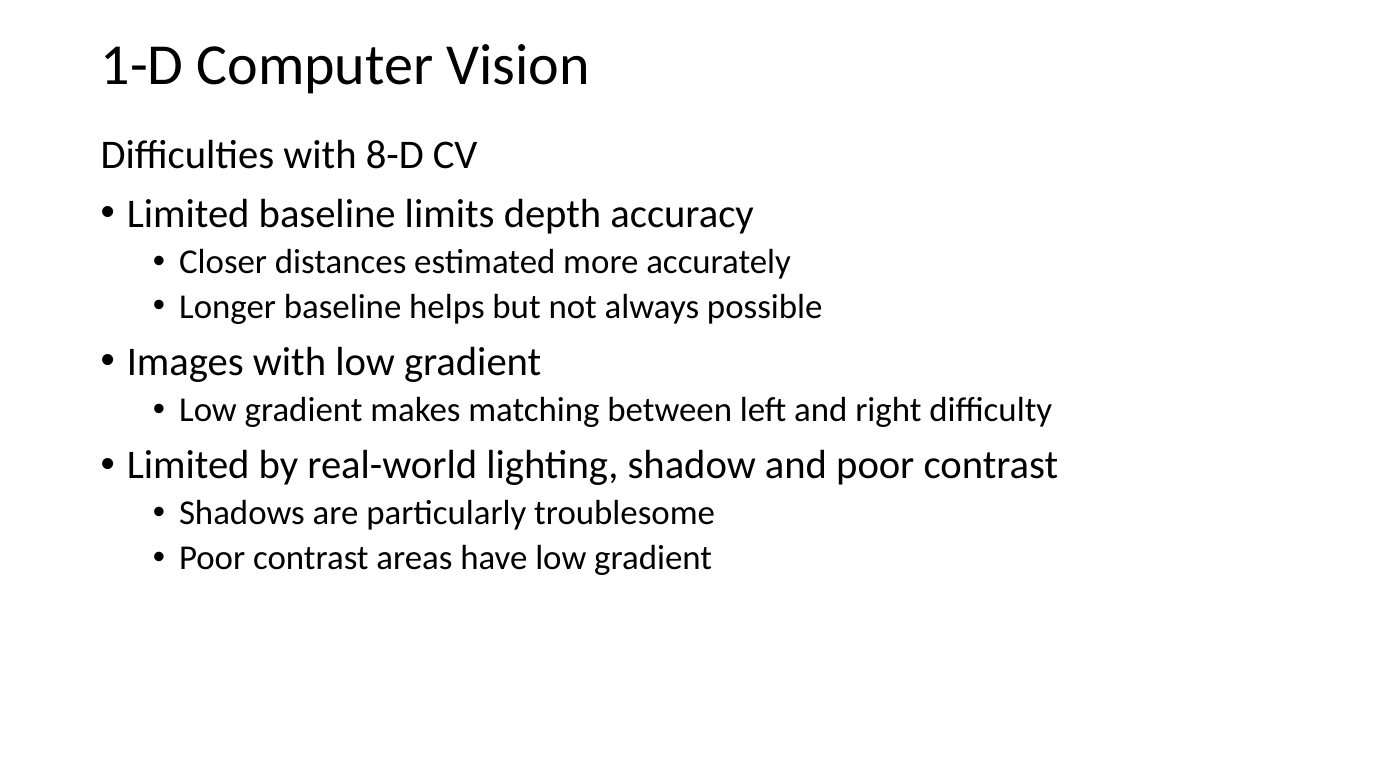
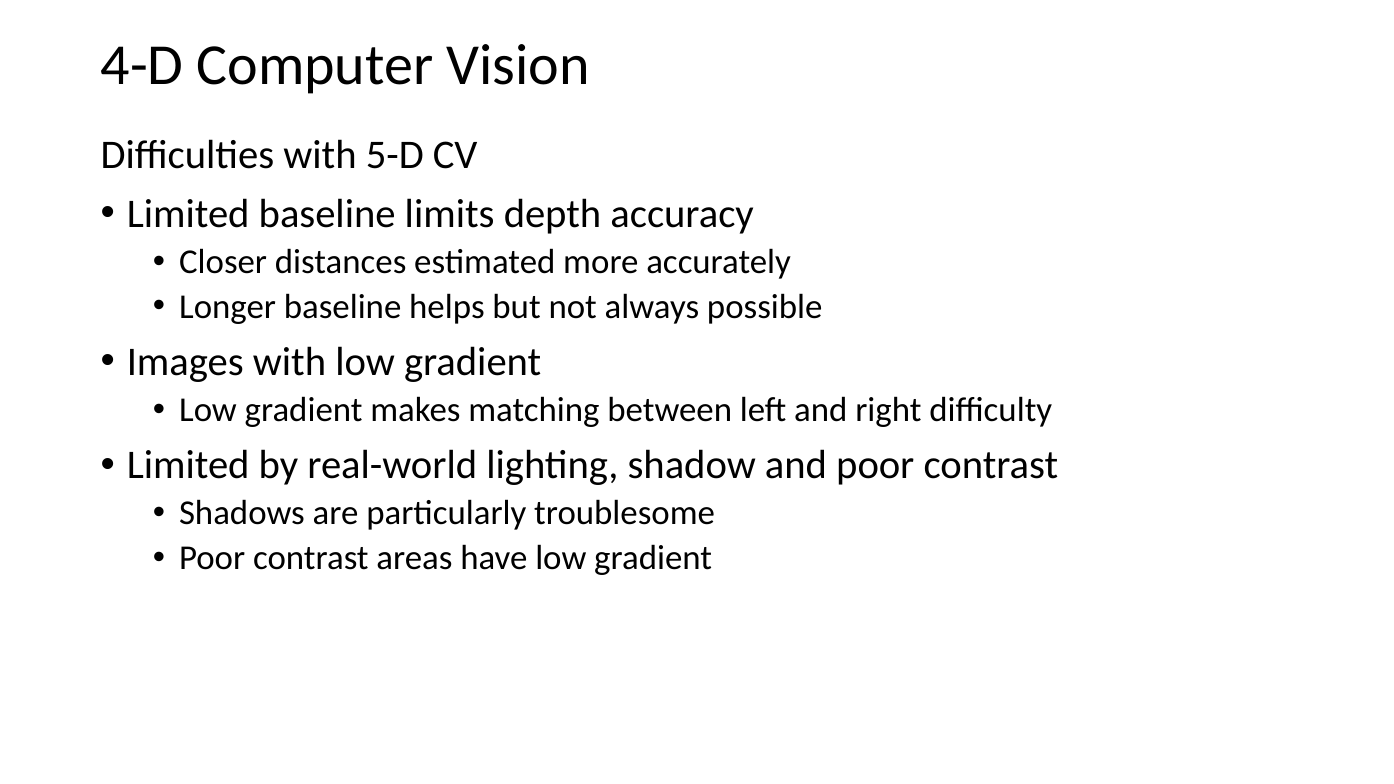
1-D: 1-D -> 4-D (142, 65)
8-D: 8-D -> 5-D (395, 156)
